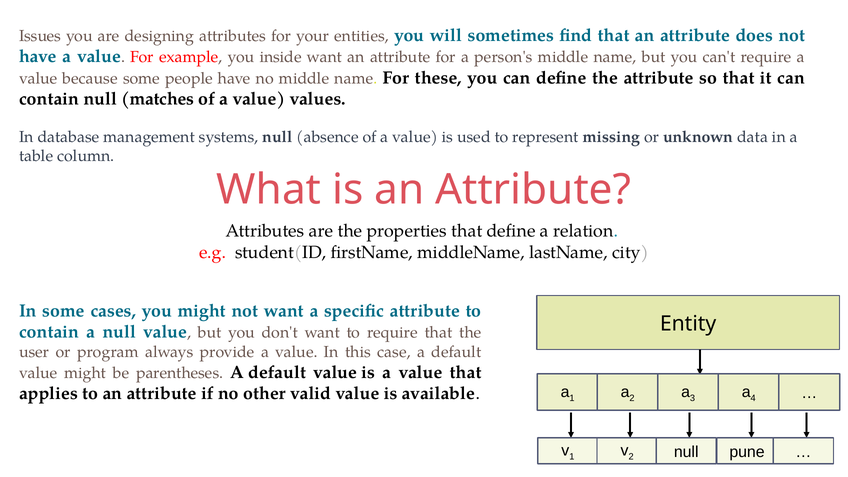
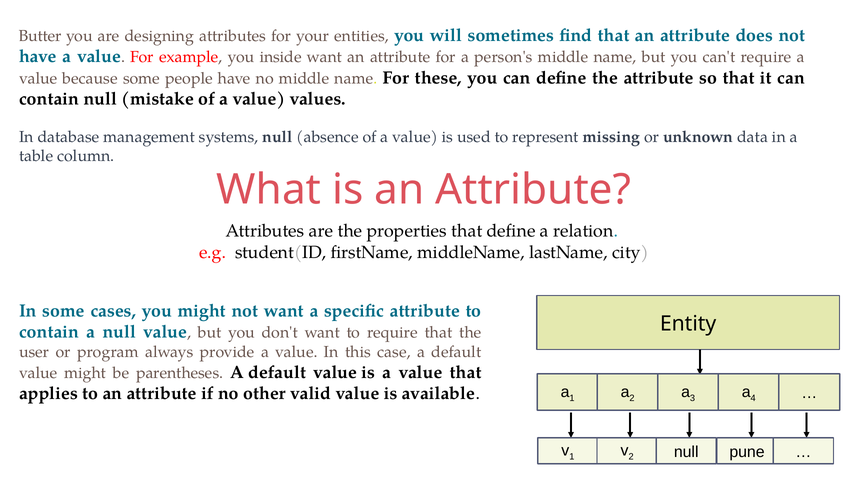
Issues: Issues -> Butter (40, 36)
matches: matches -> mistake (158, 99)
